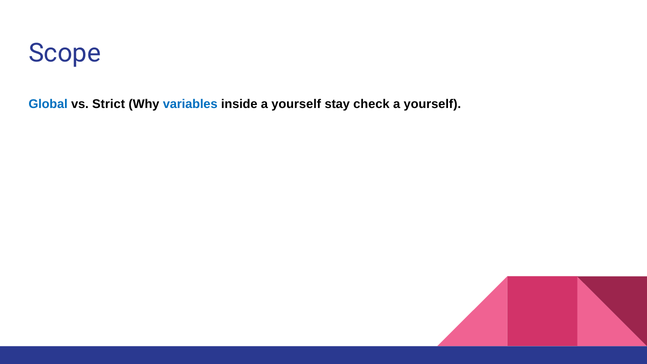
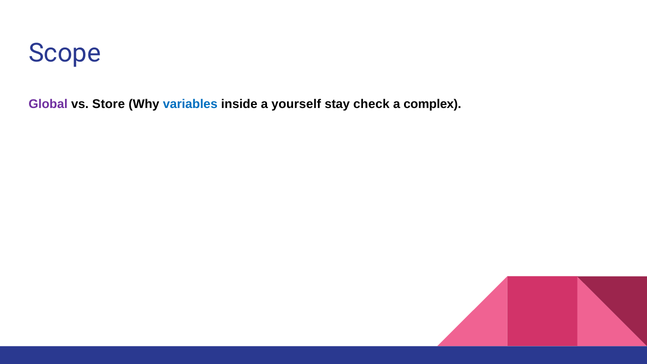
Global colour: blue -> purple (48, 104)
Strict: Strict -> Store (109, 104)
yourself: yourself -> complex (432, 104)
